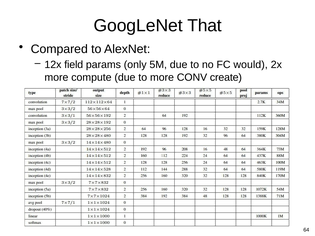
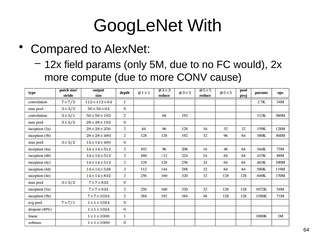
That: That -> With (205, 26)
create: create -> cause (226, 77)
